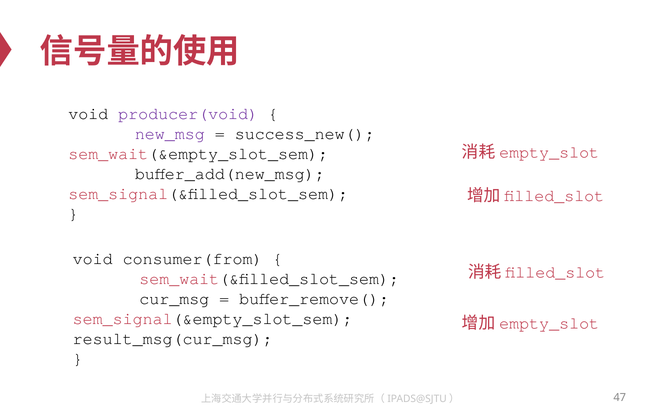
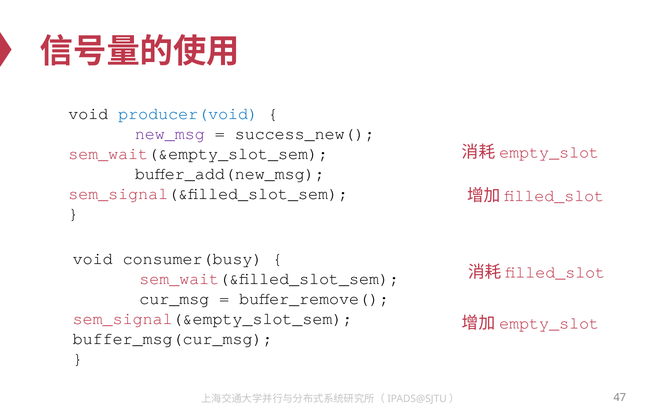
producer(void colour: purple -> blue (188, 114)
consumer(from: consumer(from -> consumer(busy (193, 258)
result_msg(cur_msg: result_msg(cur_msg -> buffer_msg(cur_msg (173, 338)
